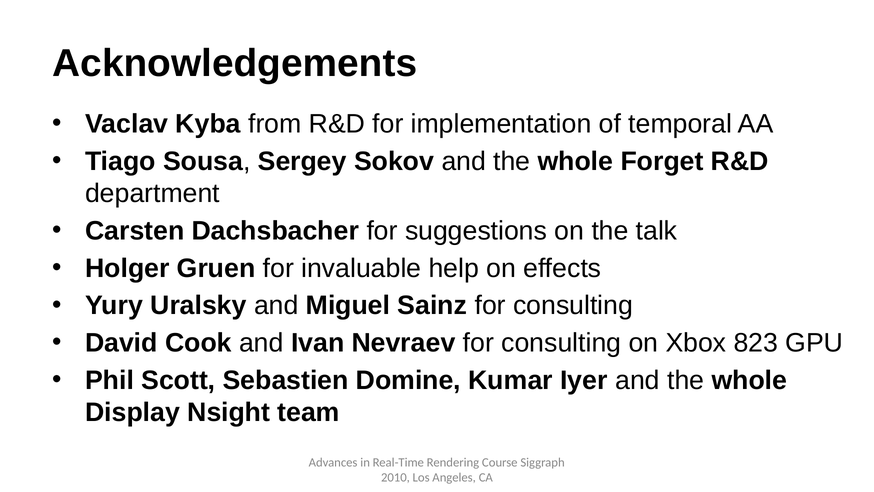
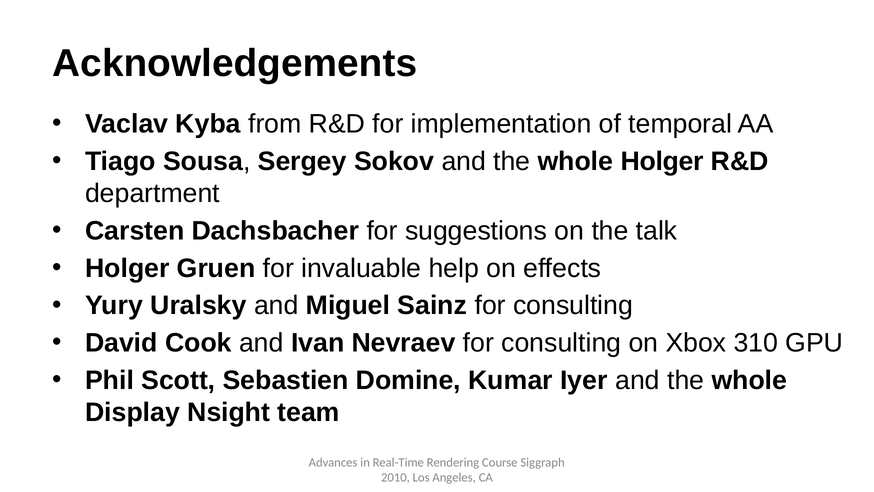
whole Forget: Forget -> Holger (662, 161)
823: 823 -> 310 (756, 343)
